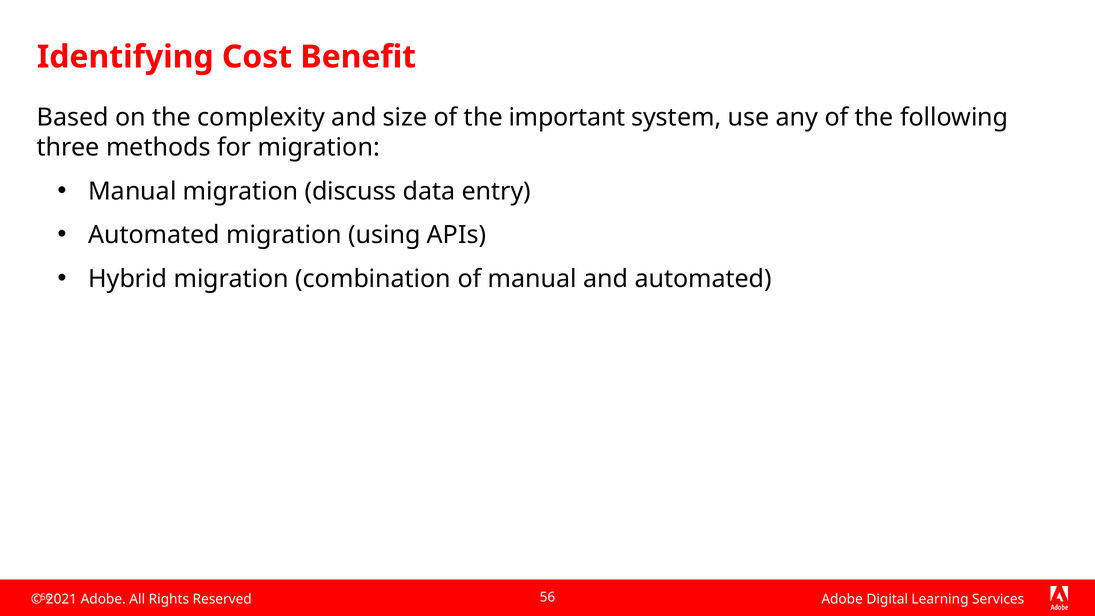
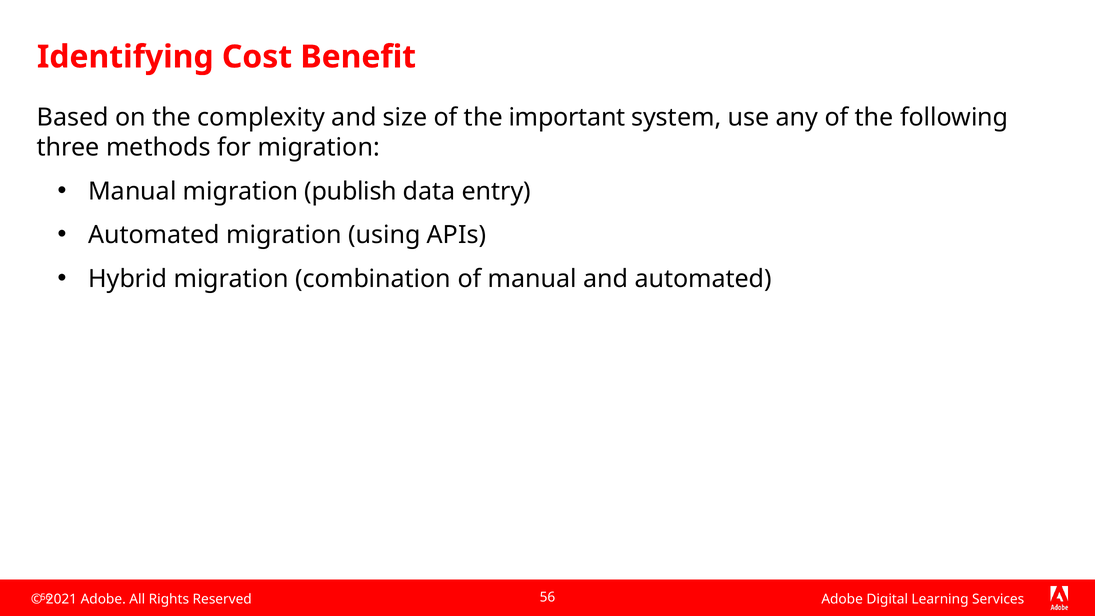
discuss: discuss -> publish (351, 191)
